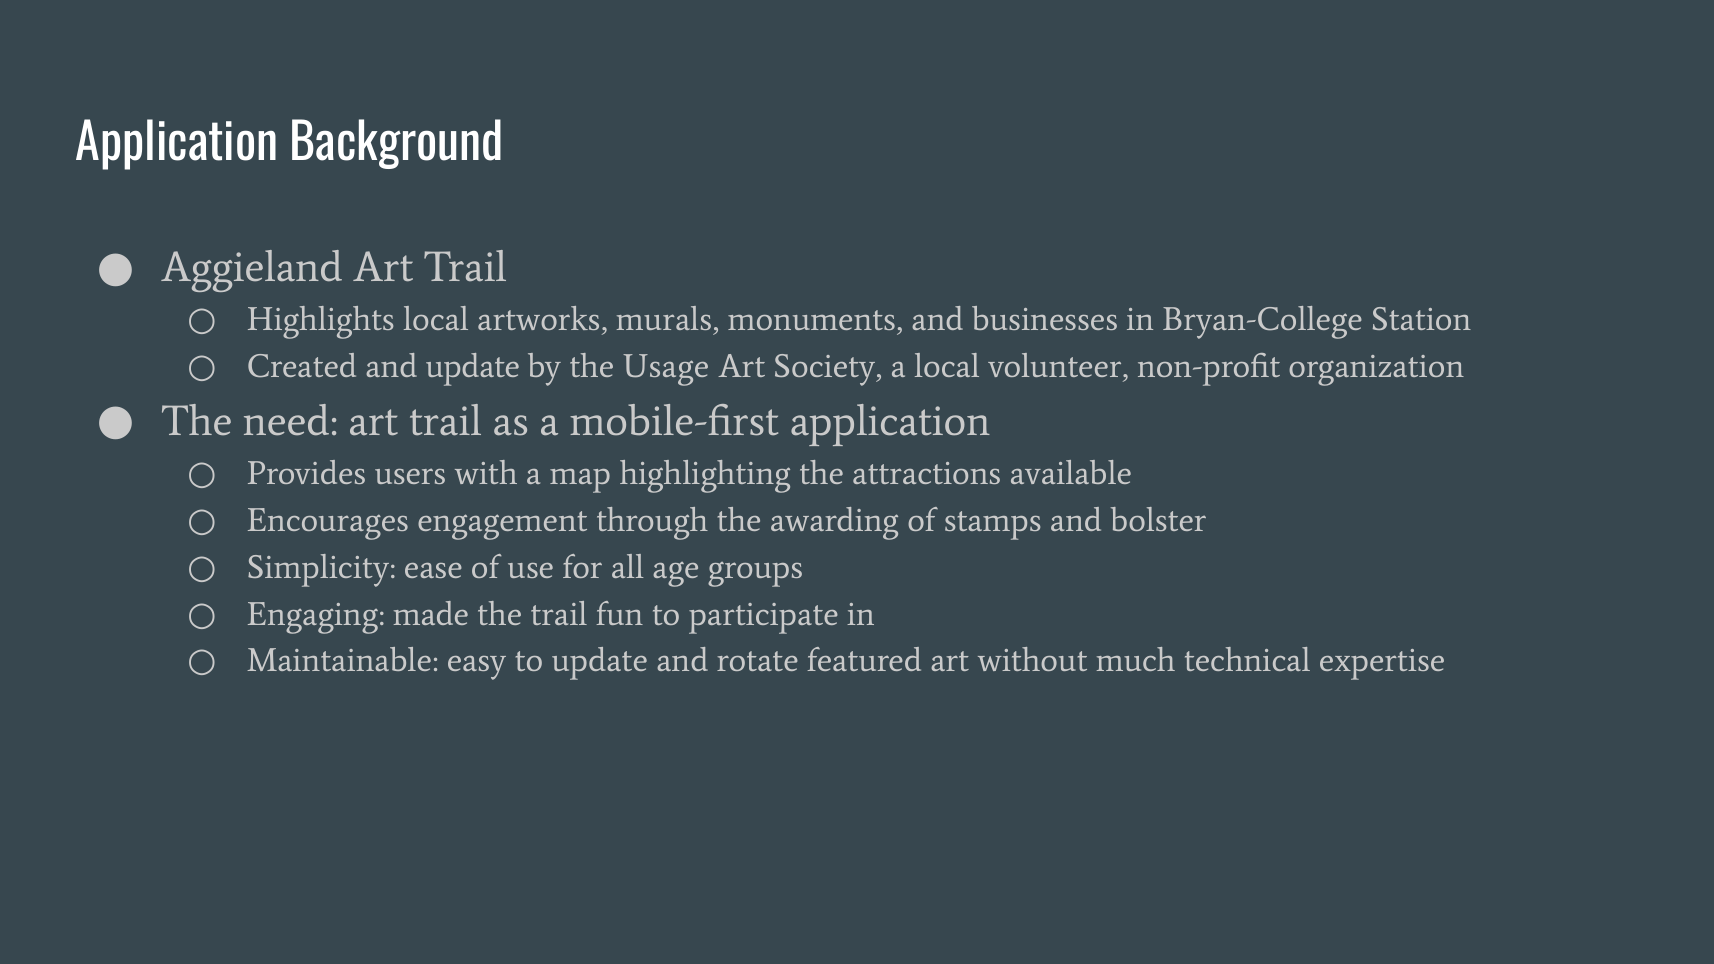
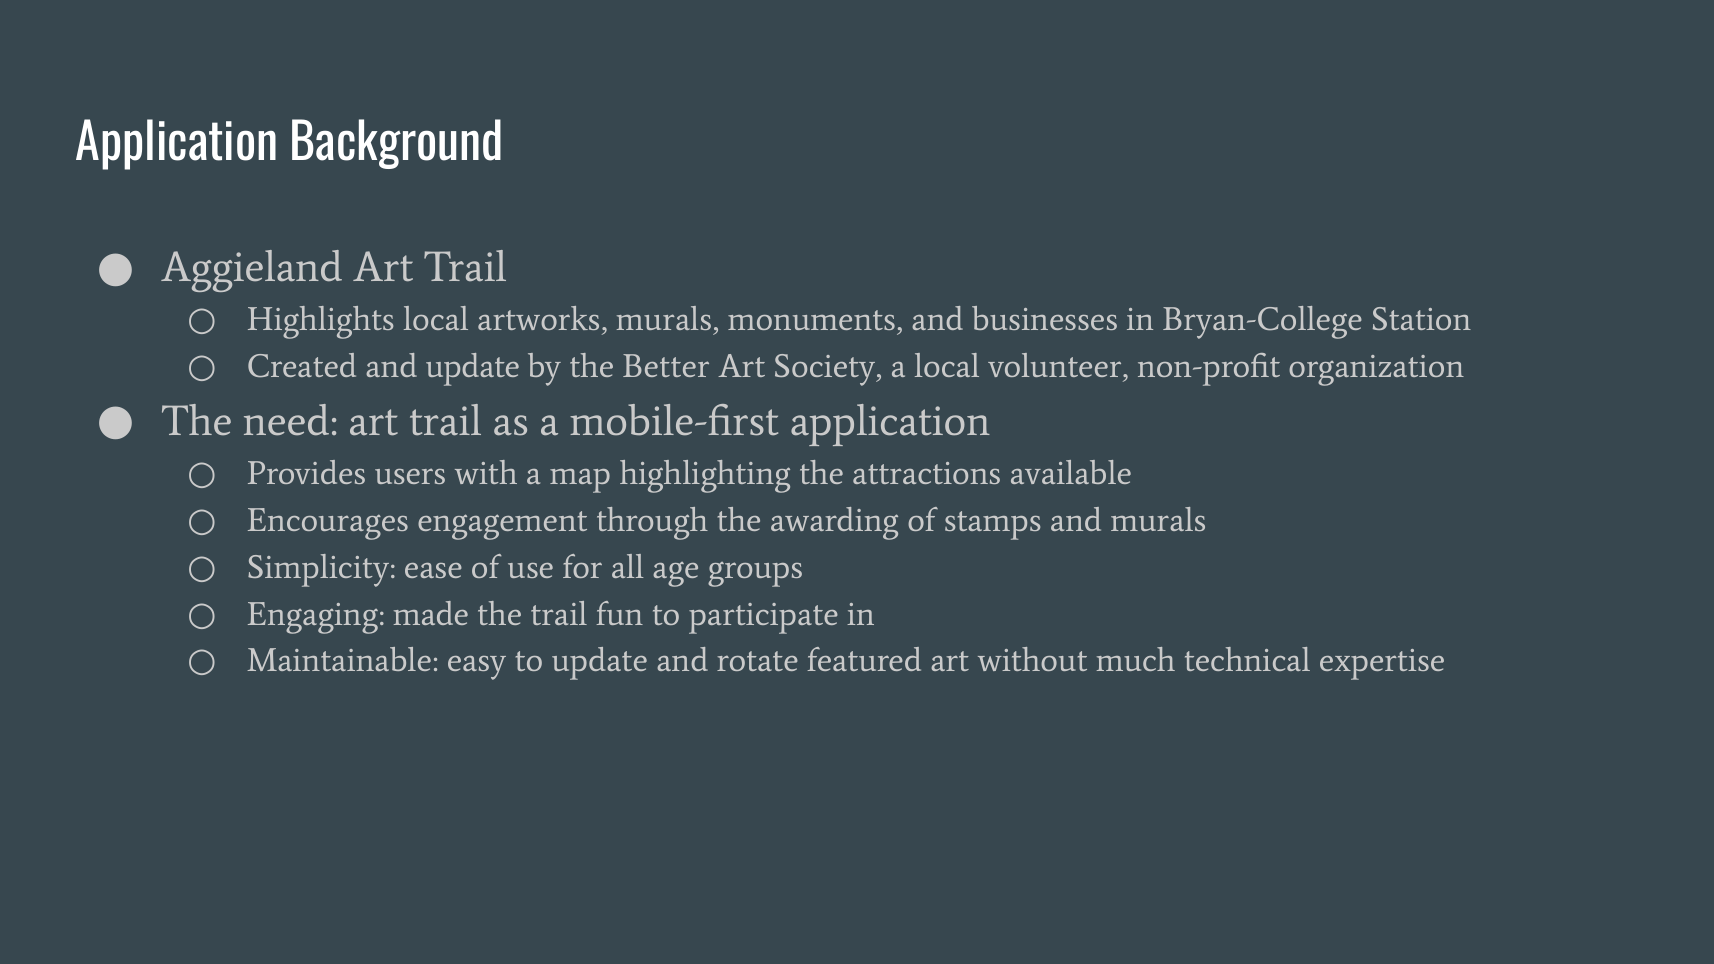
Usage: Usage -> Better (666, 367)
and bolster: bolster -> murals (1158, 520)
